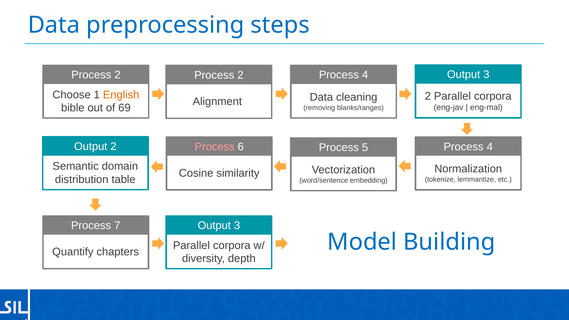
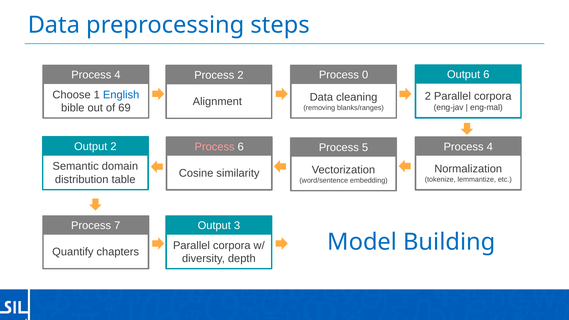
3: 3 -> 6 (486, 75)
2: 2 -> 4 (117, 75)
4: 4 -> 0 (365, 75)
English colour: orange -> blue (121, 95)
